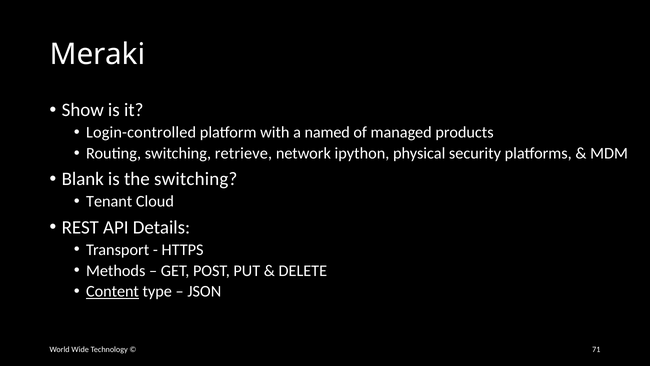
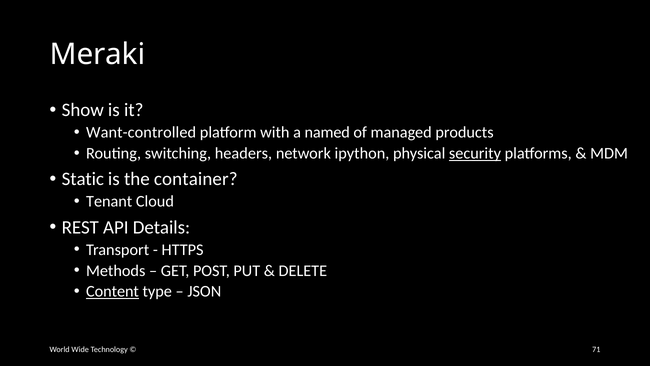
Login-controlled: Login-controlled -> Want-controlled (141, 132)
retrieve: retrieve -> headers (243, 153)
security underline: none -> present (475, 153)
Blank: Blank -> Static (83, 179)
the switching: switching -> container (196, 179)
